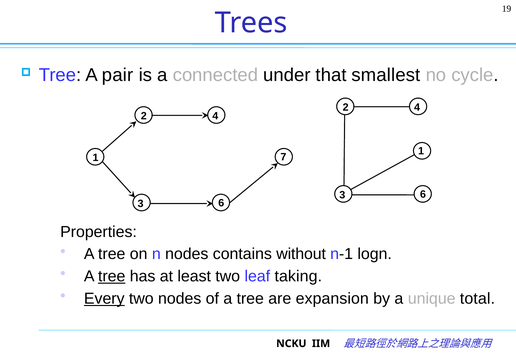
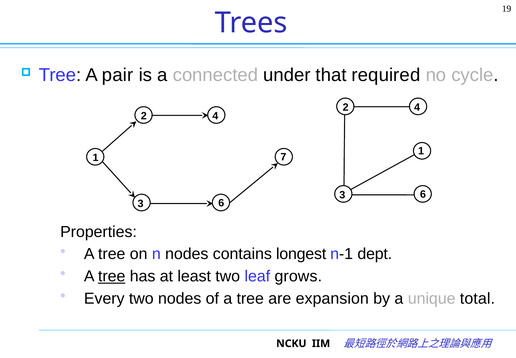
smallest: smallest -> required (386, 75)
without: without -> longest (301, 253)
logn: logn -> dept (375, 253)
taking: taking -> grows (298, 276)
Every underline: present -> none (104, 298)
